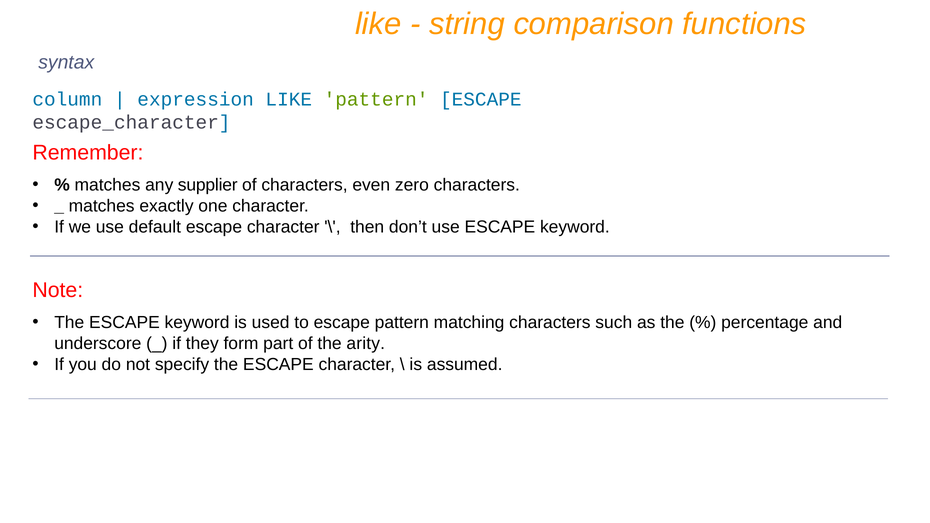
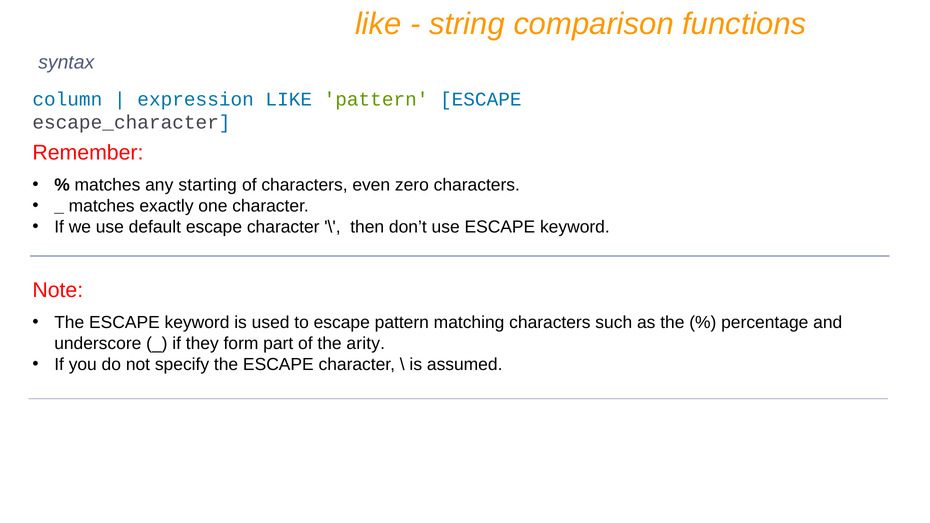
supplier: supplier -> starting (208, 185)
